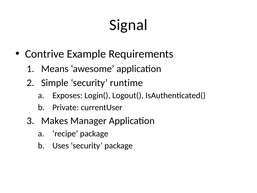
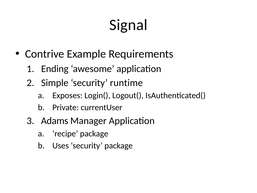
Means: Means -> Ending (55, 69)
Makes: Makes -> Adams (55, 121)
